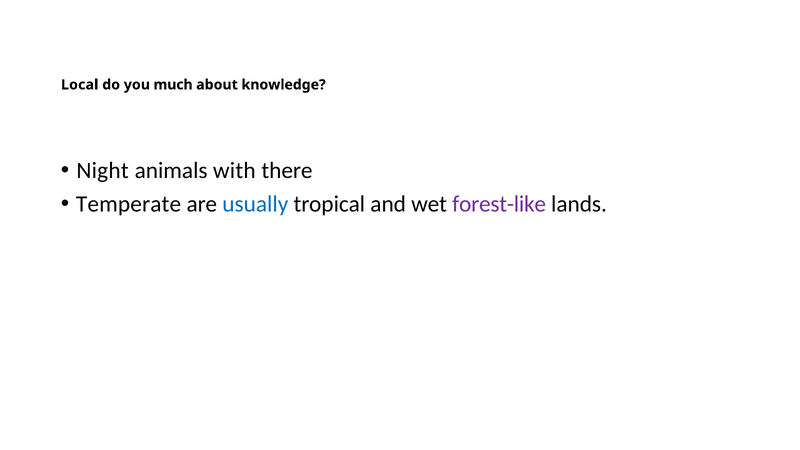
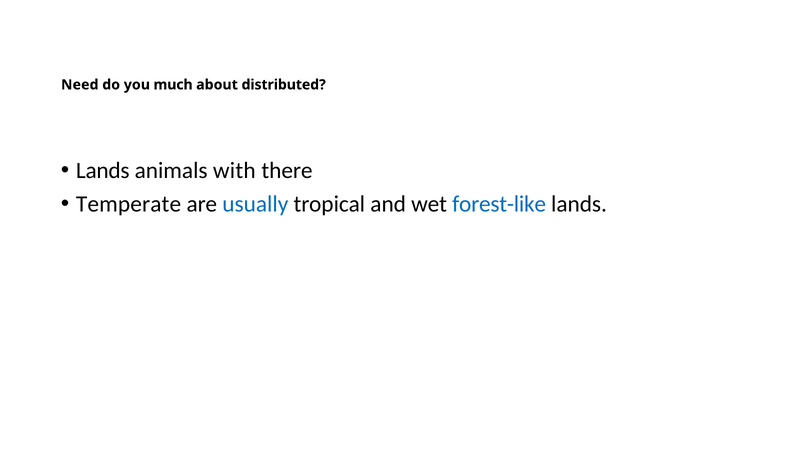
Local: Local -> Need (80, 85)
knowledge: knowledge -> distributed (284, 85)
Night: Night -> Lands (103, 170)
forest-like colour: purple -> blue (499, 204)
